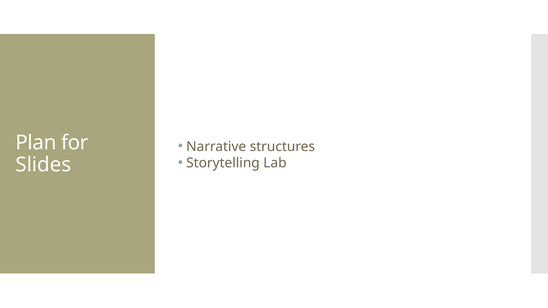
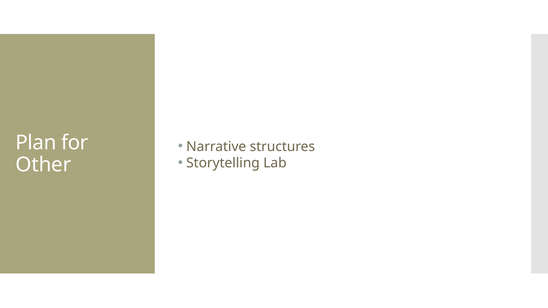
Slides: Slides -> Other (43, 165)
